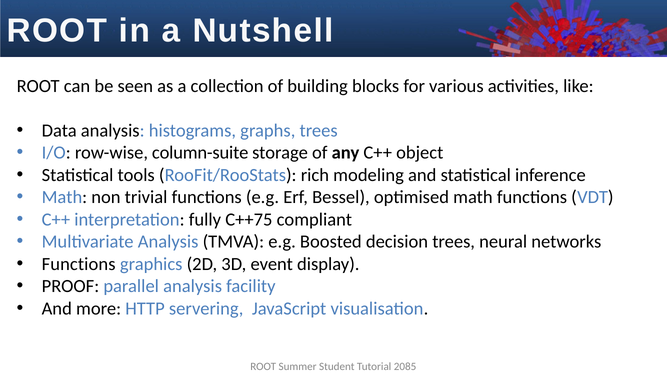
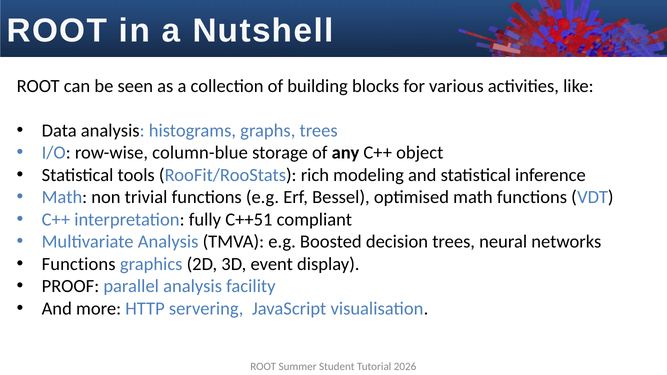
column-suite: column-suite -> column-blue (200, 153)
C++75: C++75 -> C++51 (249, 220)
2085: 2085 -> 2026 (405, 367)
